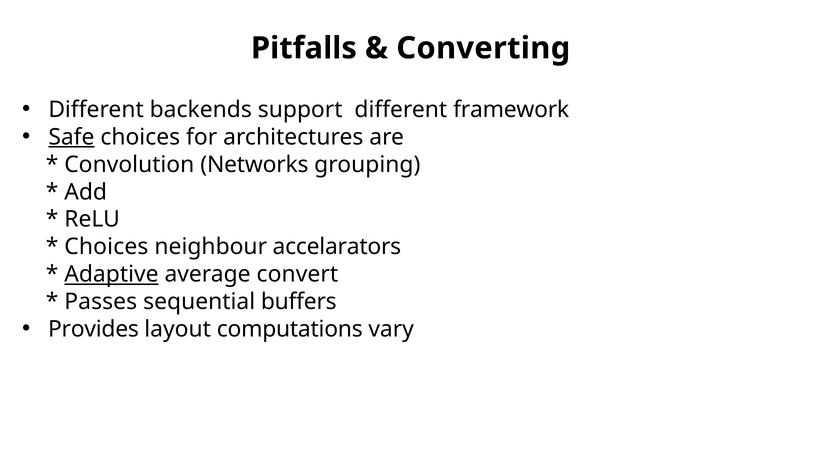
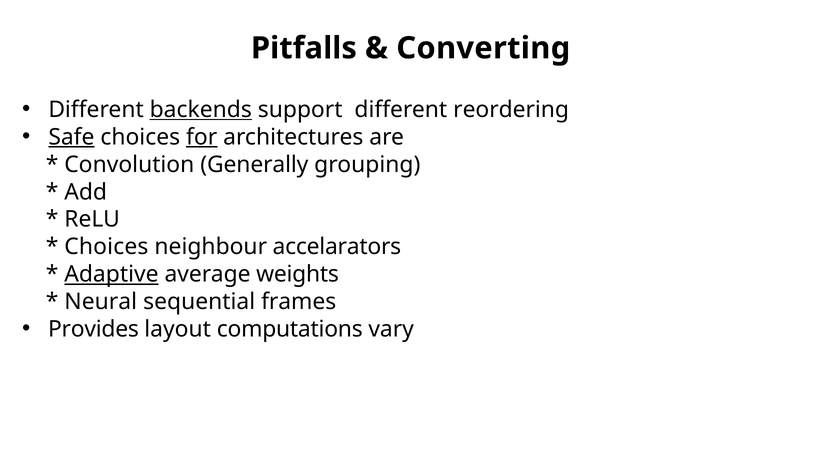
backends underline: none -> present (201, 109)
framework: framework -> reordering (511, 109)
for underline: none -> present (202, 137)
Networks: Networks -> Generally (254, 164)
convert: convert -> weights (298, 274)
Passes: Passes -> Neural (101, 301)
buffers: buffers -> frames (299, 301)
